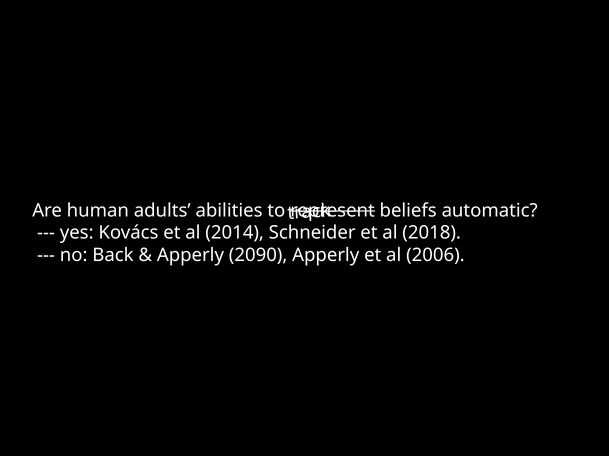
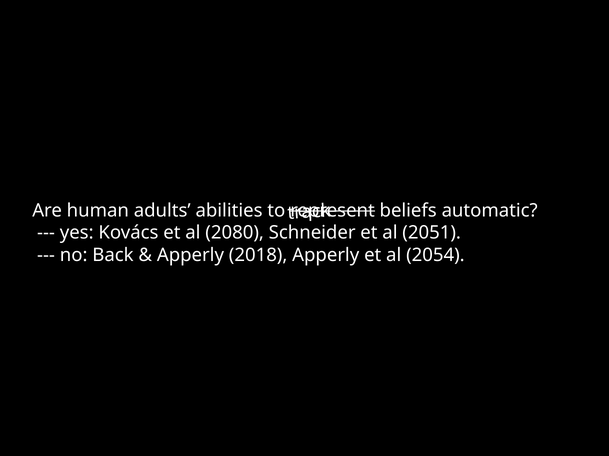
2014: 2014 -> 2080 (235, 233)
2018: 2018 -> 2051 (432, 233)
2090: 2090 -> 2018 (258, 255)
2006: 2006 -> 2054 (435, 255)
